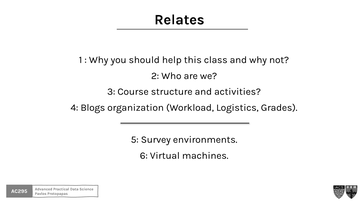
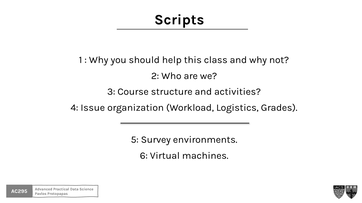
Relates: Relates -> Scripts (179, 20)
Blogs: Blogs -> Issue (93, 108)
